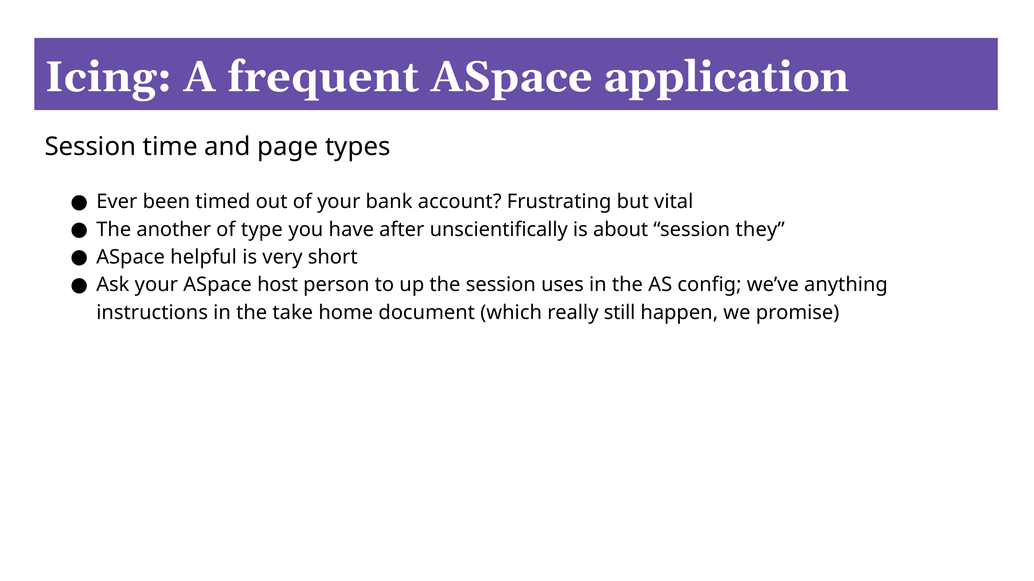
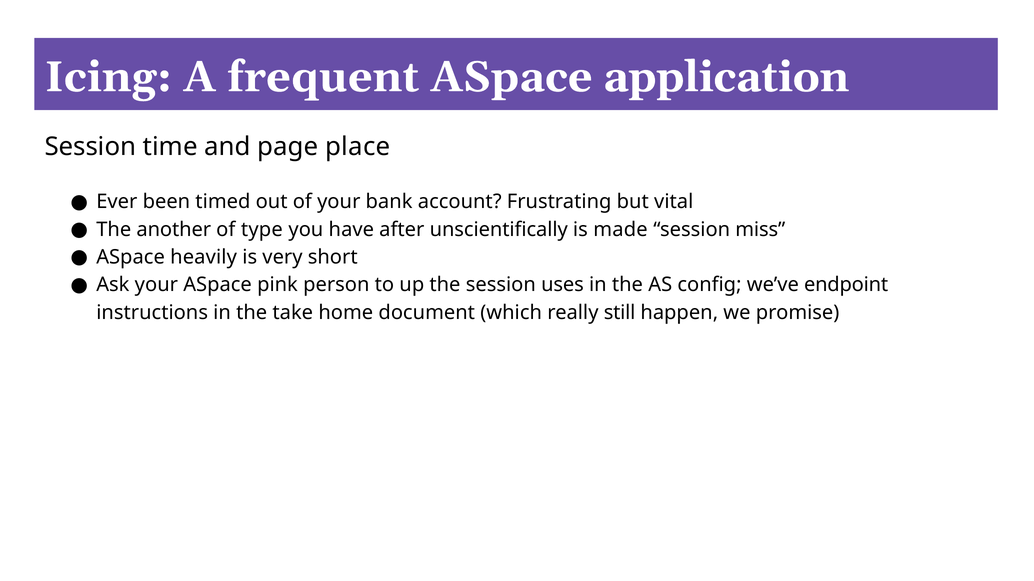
types: types -> place (358, 147)
about: about -> made (621, 230)
they: they -> miss (760, 230)
helpful: helpful -> heavily (204, 257)
host: host -> pink (277, 285)
anything: anything -> endpoint (846, 285)
